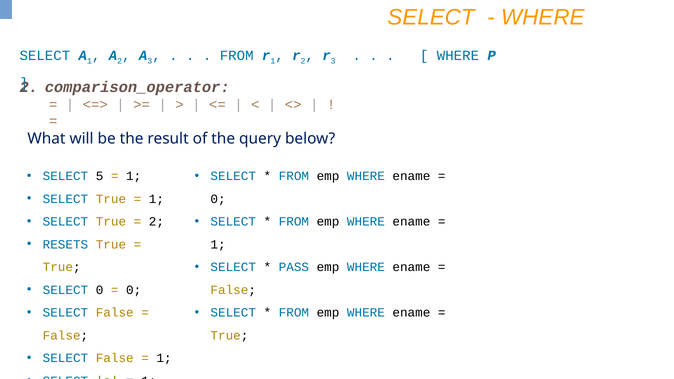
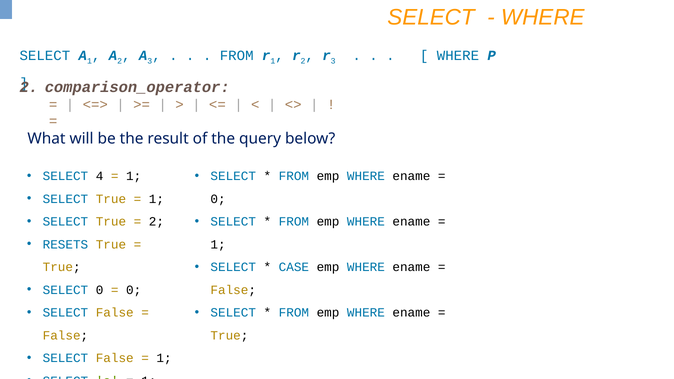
5: 5 -> 4 (100, 176)
PASS: PASS -> CASE (294, 267)
